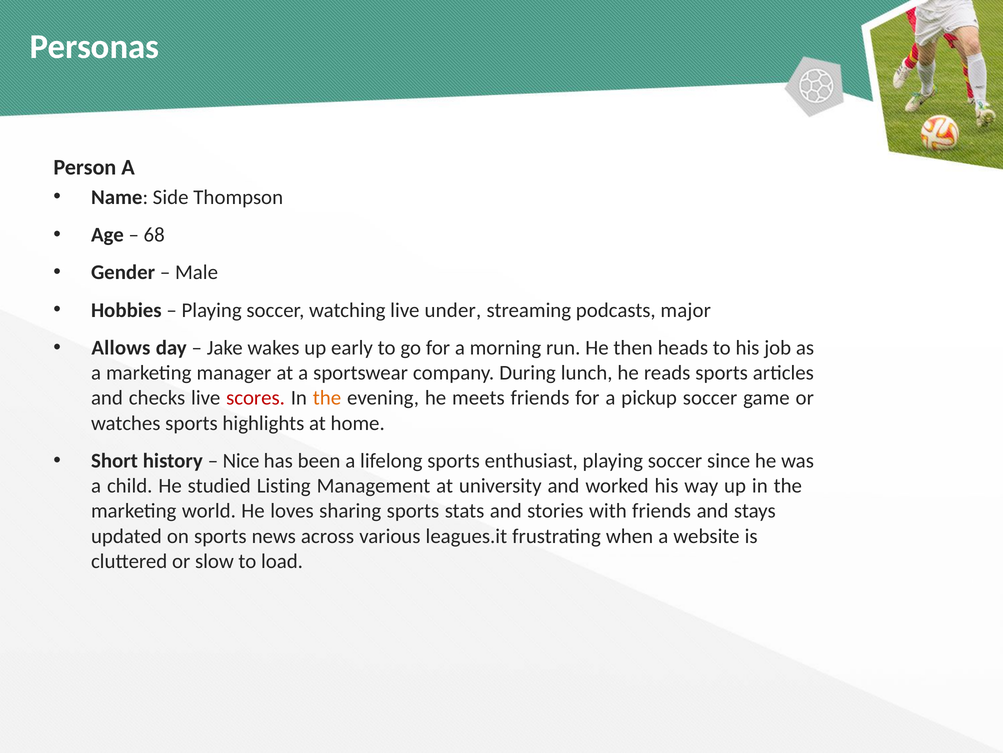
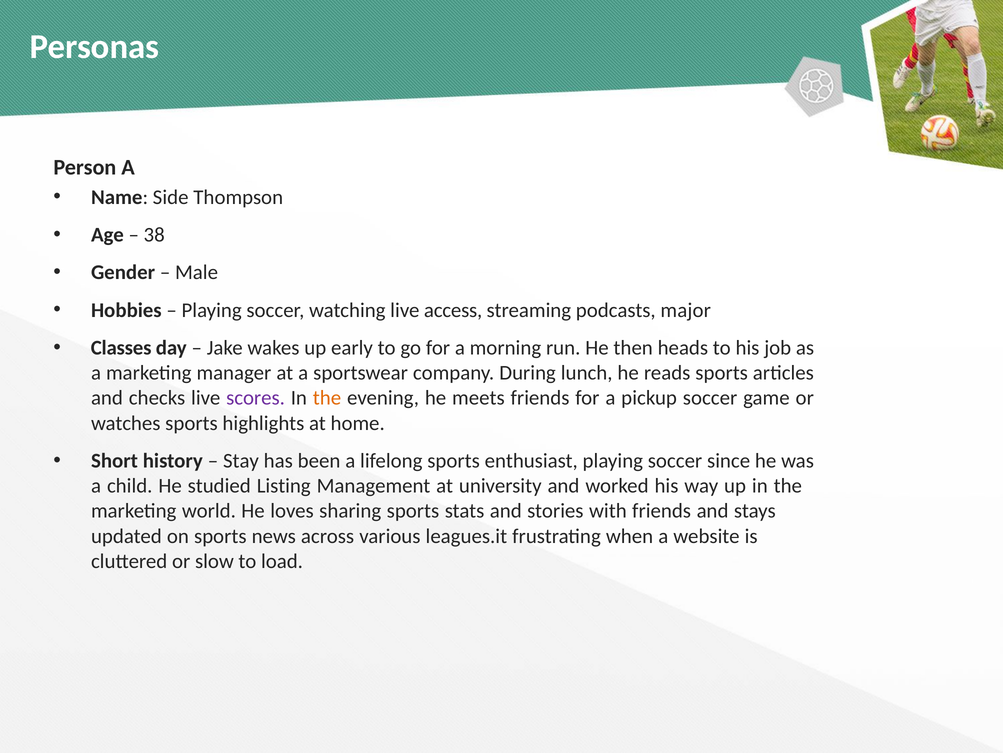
68: 68 -> 38 (154, 235)
under: under -> access (453, 310)
Allows: Allows -> Classes (121, 348)
scores colour: red -> purple (256, 398)
Nice: Nice -> Stay (241, 460)
